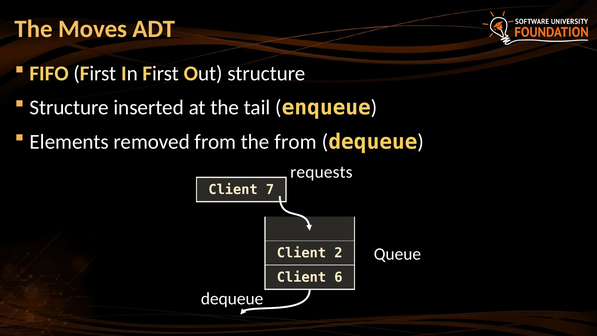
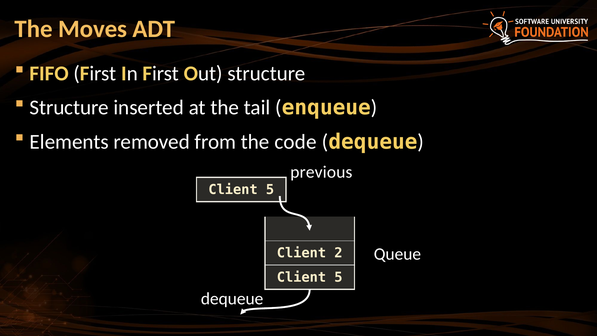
the from: from -> code (296, 142)
requests: requests -> previous (321, 172)
7: 7 -> 5 (270, 189)
6: 6 -> 5 (338, 277)
